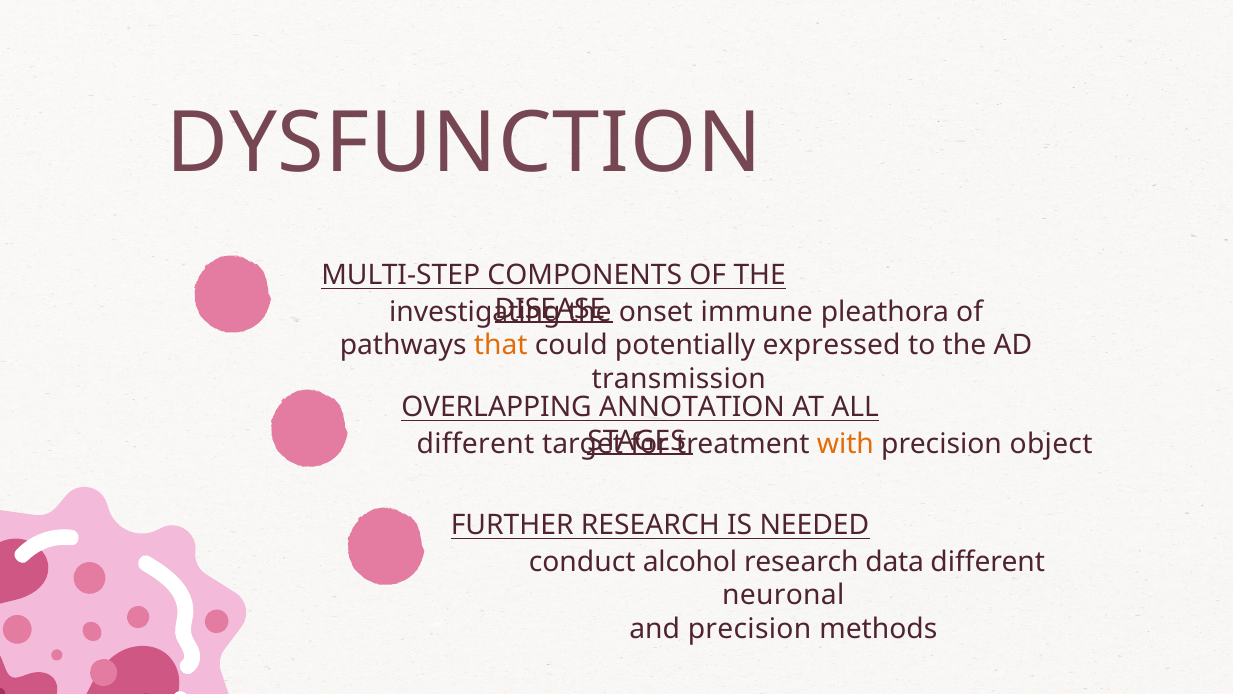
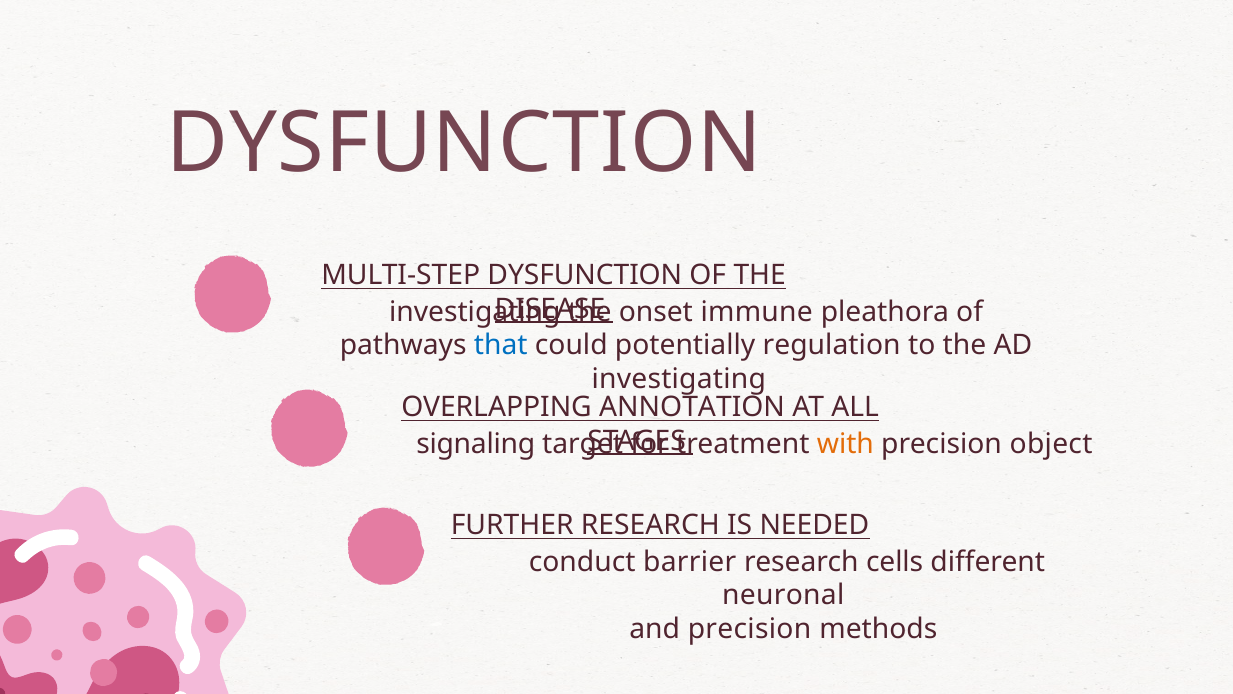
MULTI-STEP COMPONENTS: COMPONENTS -> DYSFUNCTION (585, 275)
that colour: orange -> blue (501, 345)
expressed: expressed -> regulation (832, 345)
transmission: transmission -> investigating (679, 379)
different: different -> signaling (476, 444)
alcohol: alcohol -> barrier (690, 562)
data: data -> cells (895, 562)
